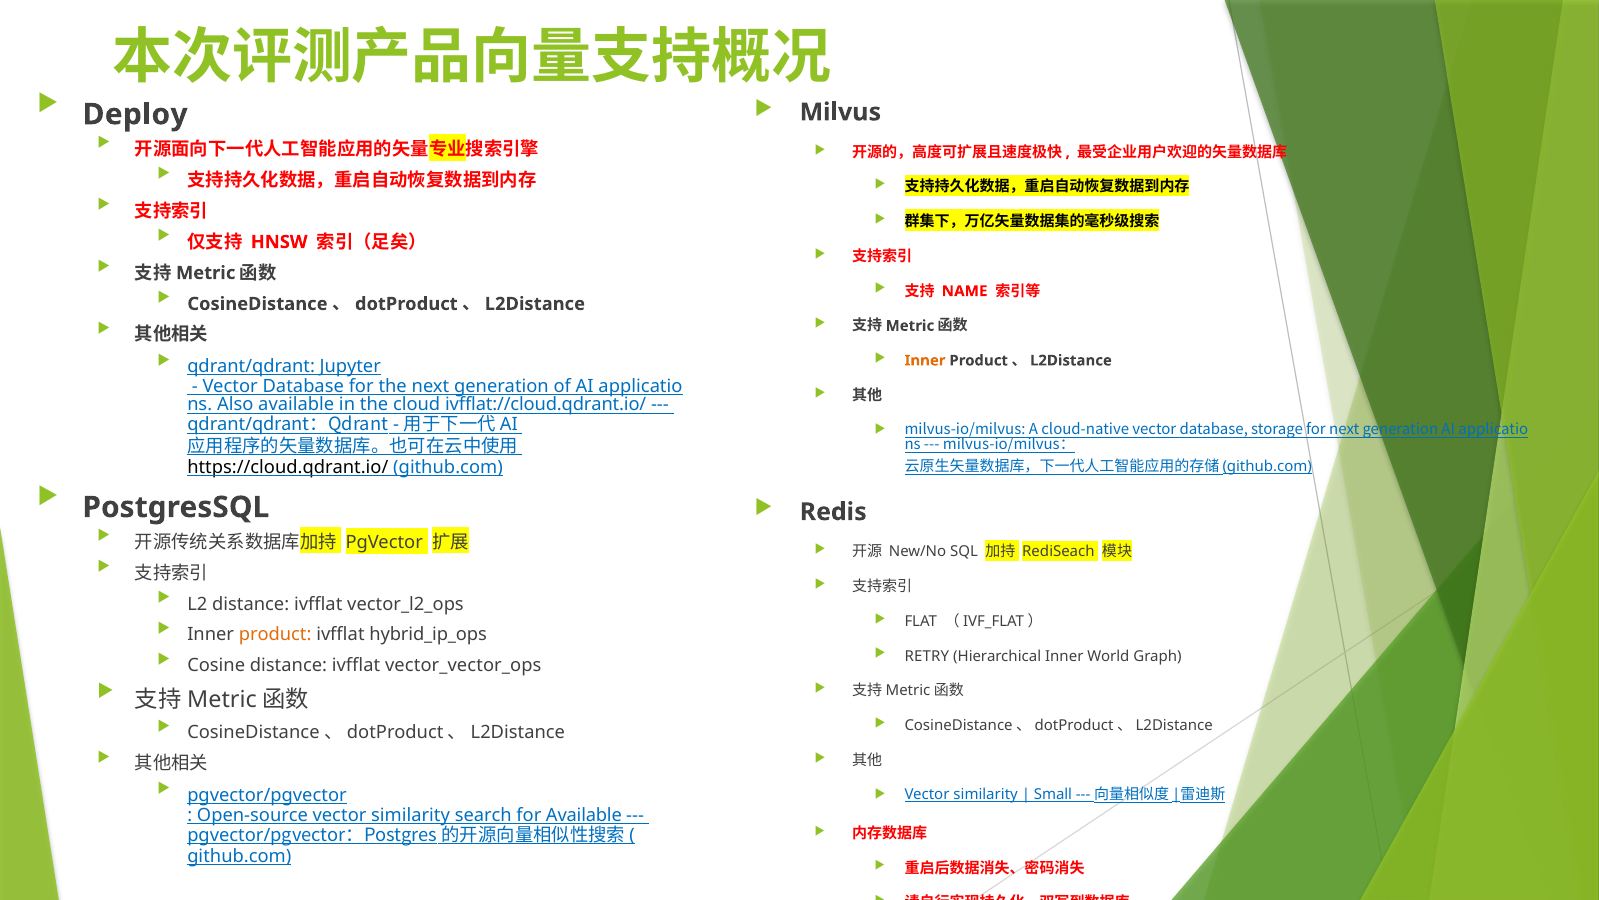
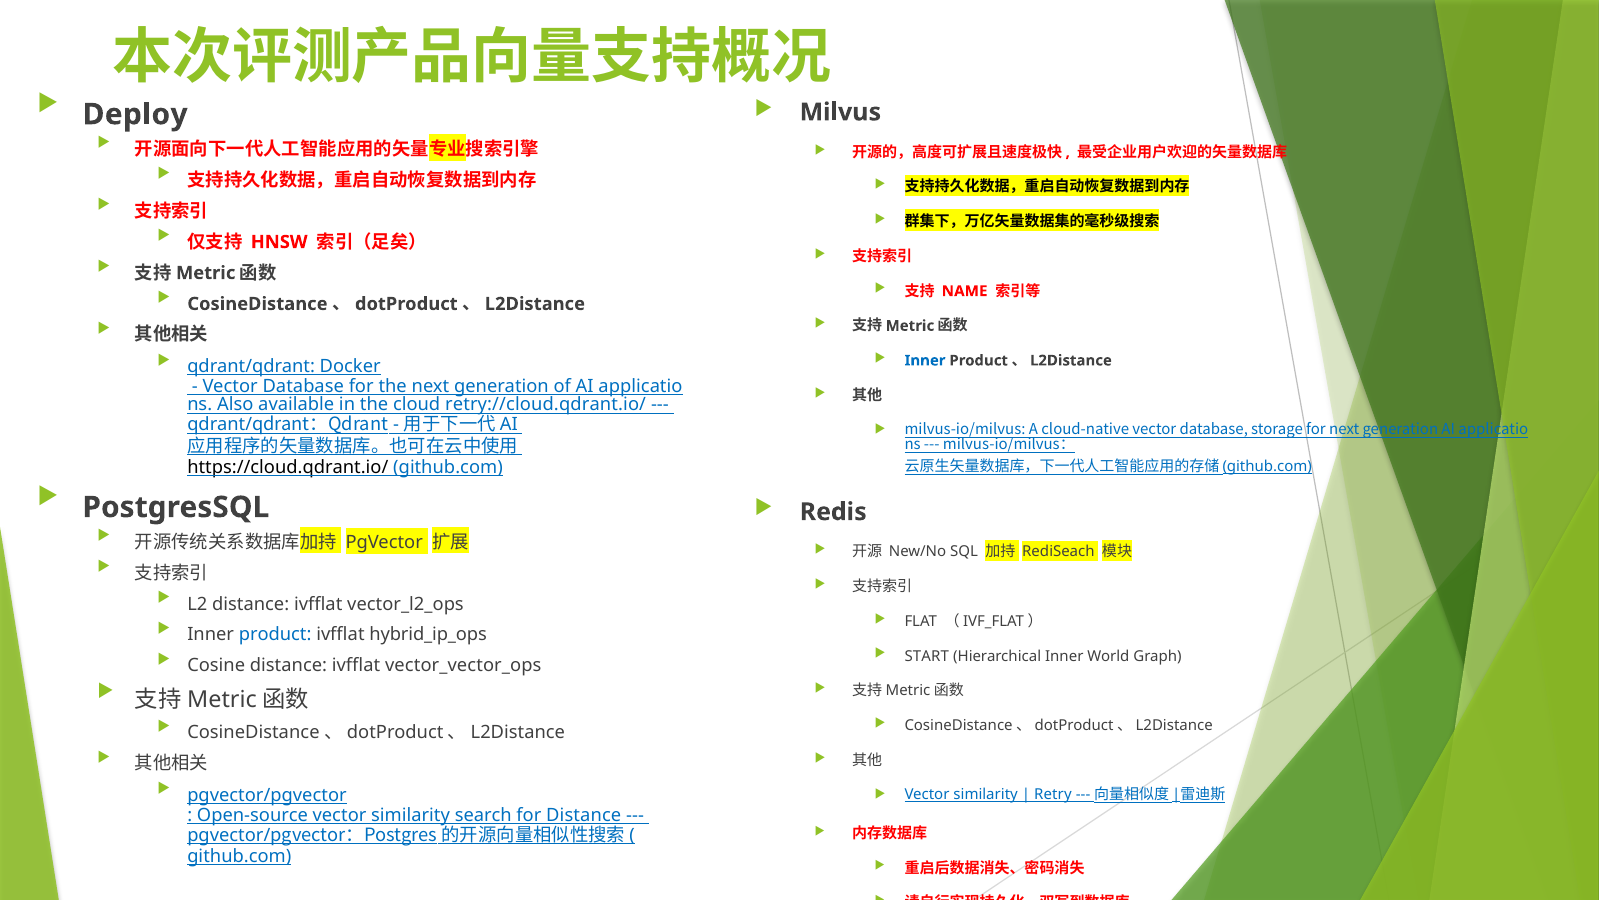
Inner colour: orange -> blue (925, 360)
Jupyter: Jupyter -> Docker (350, 366)
ivfflat://cloud.qdrant.io/: ivfflat://cloud.qdrant.io/ -> retry://cloud.qdrant.io/ (546, 405)
product colour: orange -> blue (275, 635)
RETRY: RETRY -> START (927, 656)
Small: Small -> Retry (1053, 794)
for Available: Available -> Distance (584, 815)
